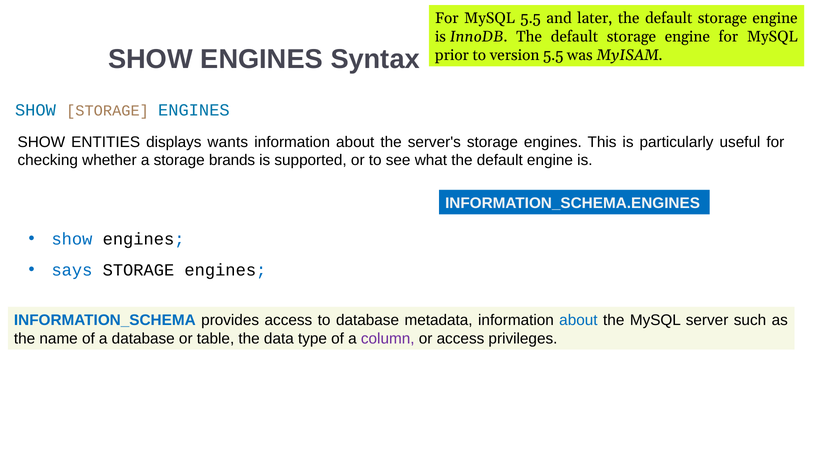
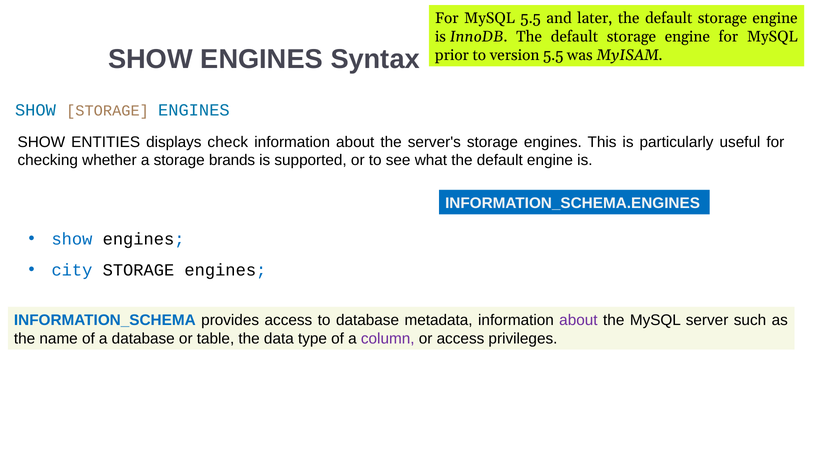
wants: wants -> check (228, 142)
says: says -> city (72, 270)
about colour: blue -> purple (578, 320)
